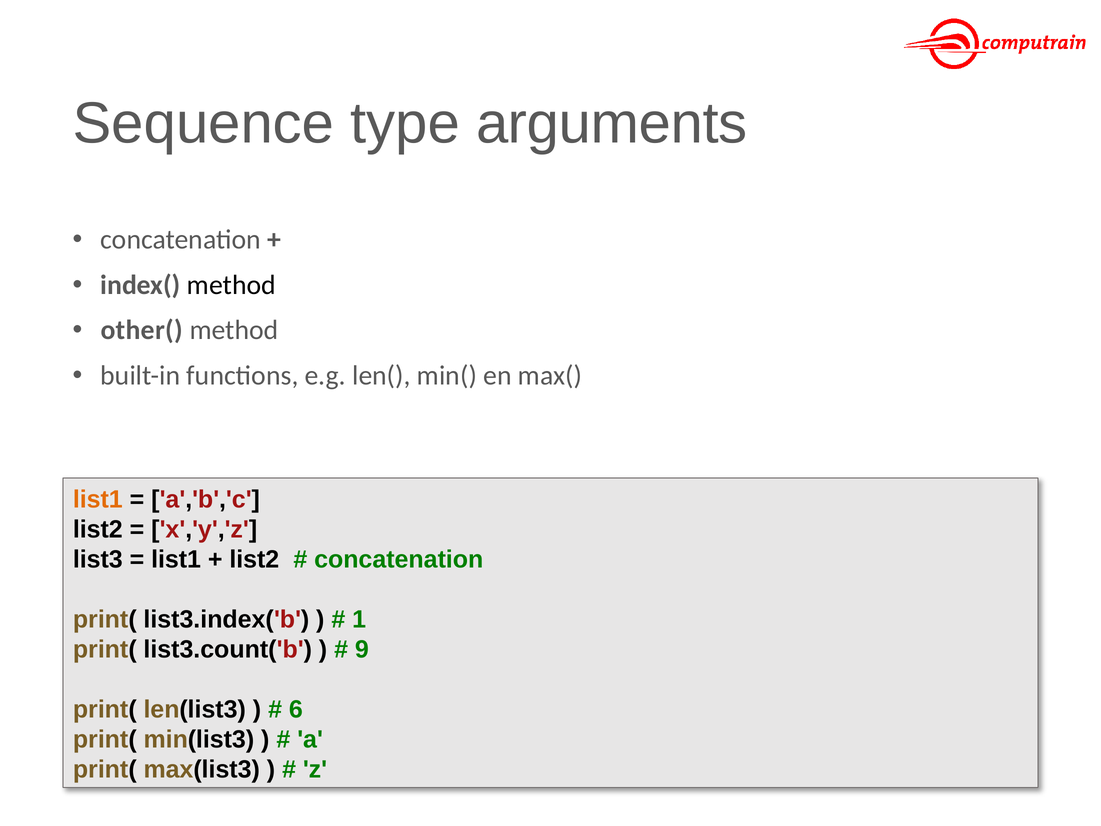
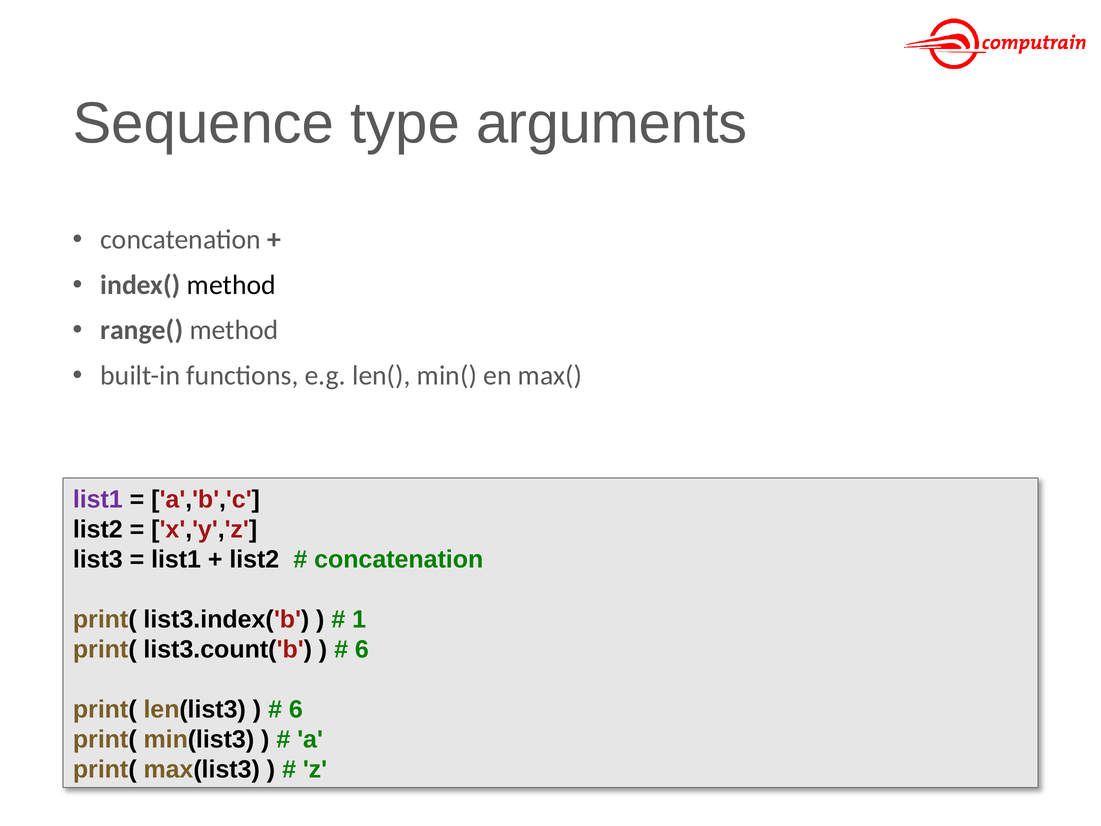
other(: other( -> range( (142, 330)
list1 colour: orange -> purple (98, 499)
9: 9 -> 6 (362, 649)
